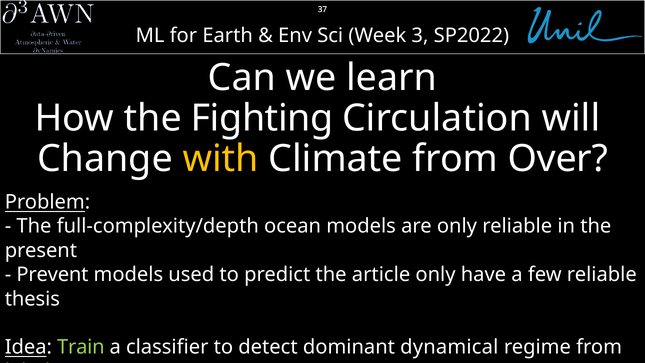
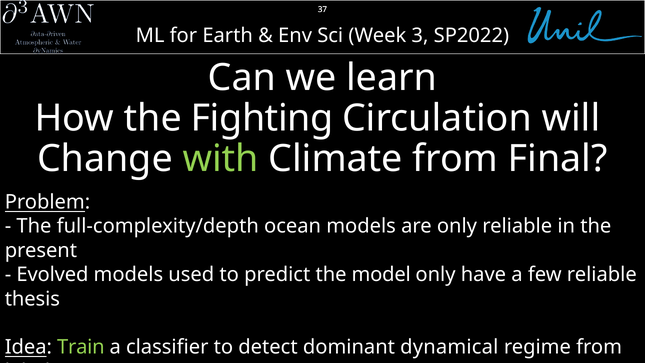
with colour: yellow -> light green (221, 159)
Over: Over -> Final (558, 159)
Prevent: Prevent -> Evolved (52, 275)
article: article -> model (381, 275)
